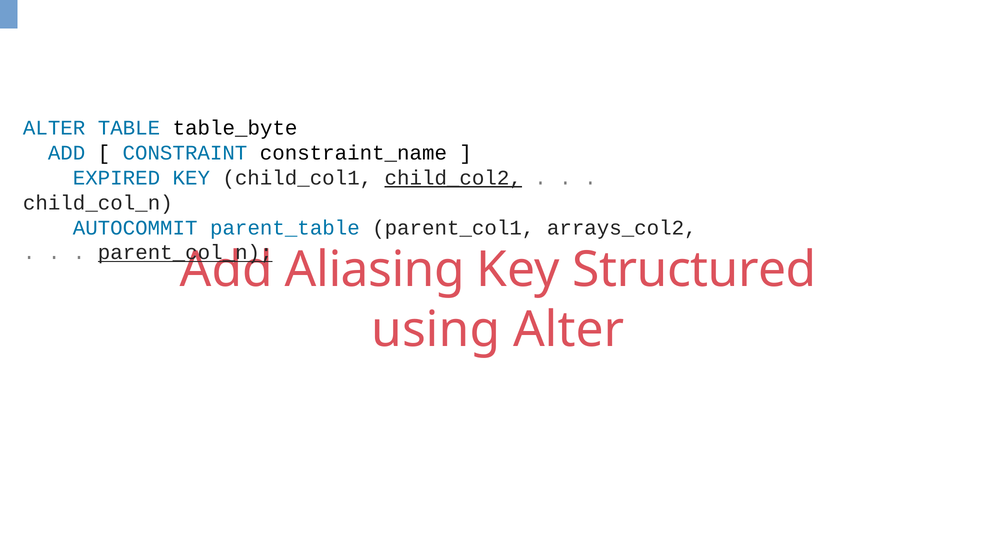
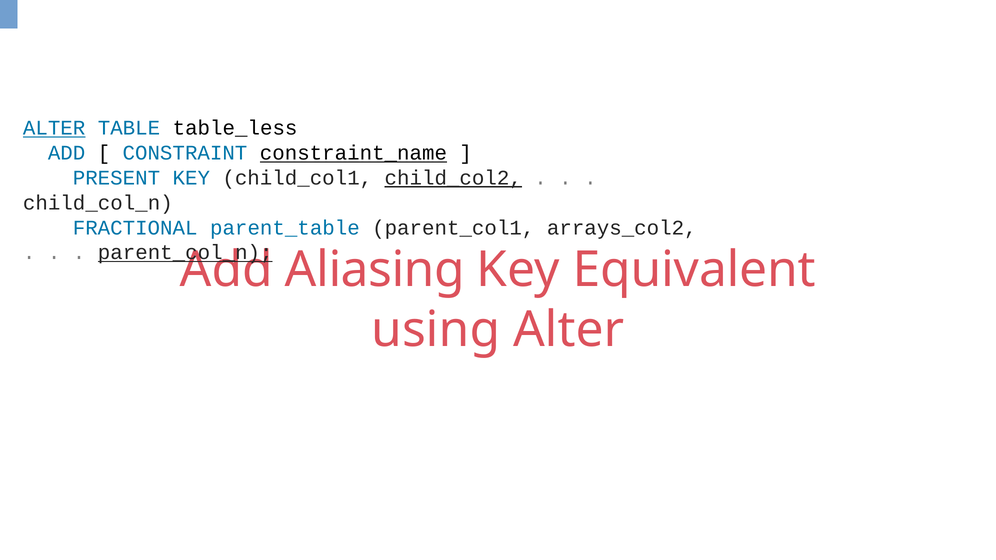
ALTER underline: none -> present (54, 128)
table_byte: table_byte -> table_less (235, 128)
constraint_name underline: none -> present (353, 153)
EXPIRED: EXPIRED -> PRESENT (116, 178)
AUTOCOMMIT: AUTOCOMMIT -> FRACTIONAL (135, 228)
Structured: Structured -> Equivalent (694, 270)
